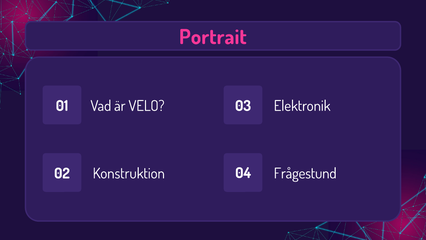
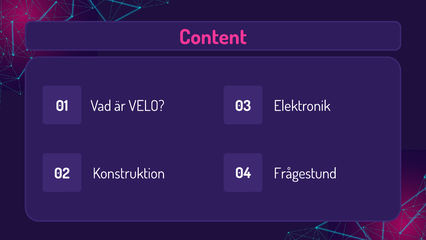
Portrait: Portrait -> Content (213, 37)
